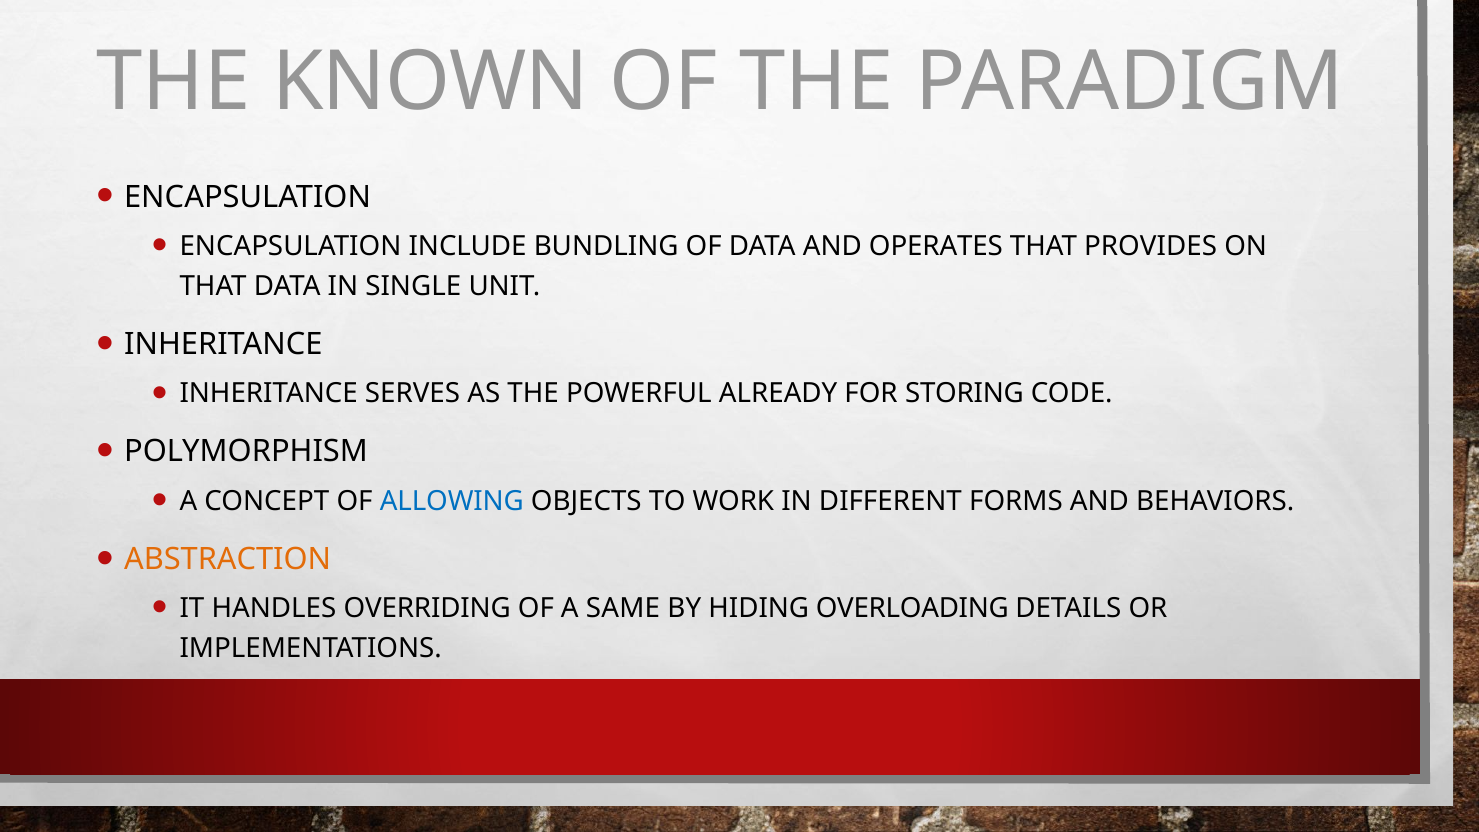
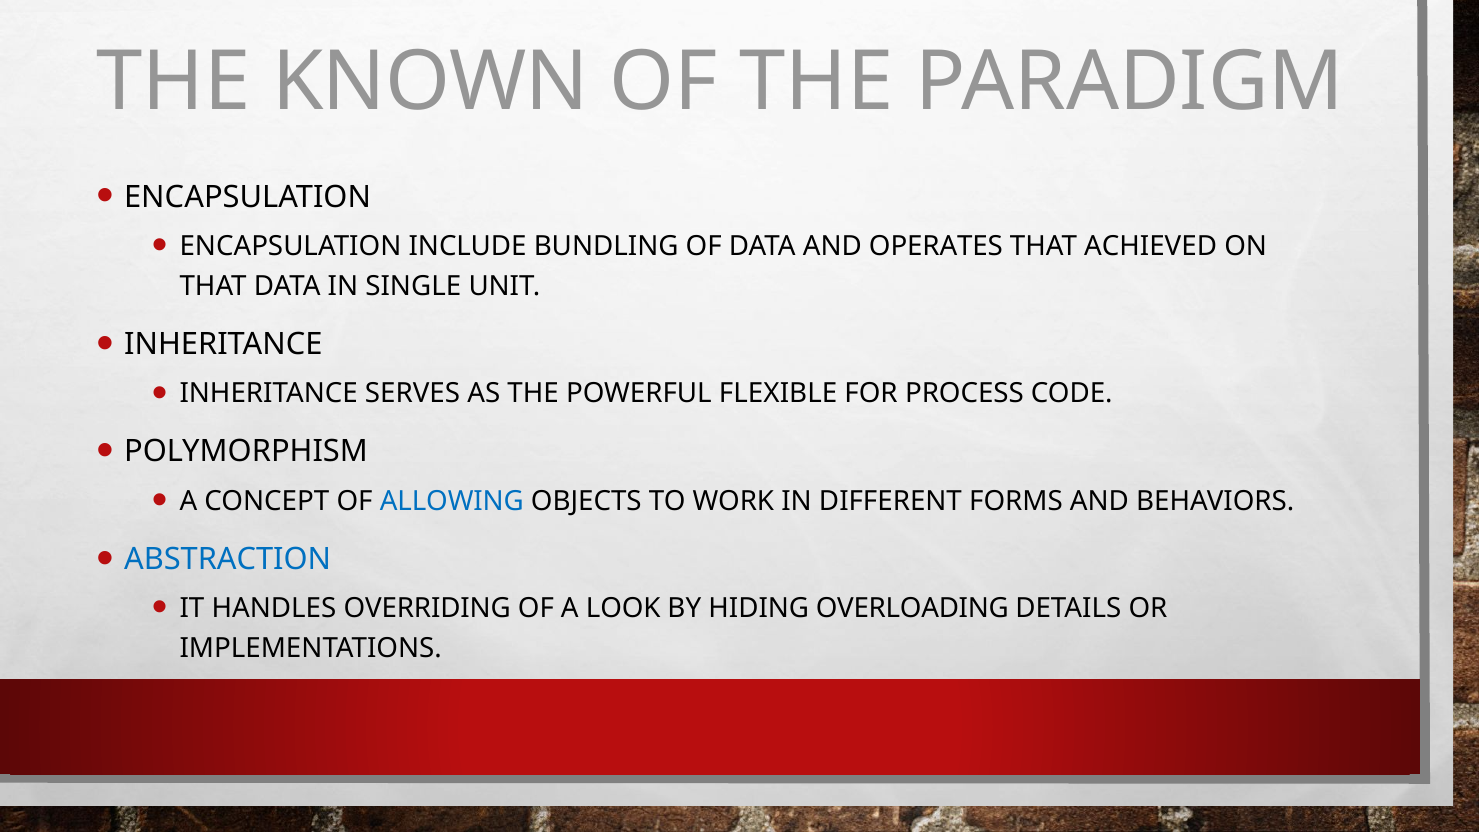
PROVIDES: PROVIDES -> ACHIEVED (1151, 246)
ALREADY: ALREADY -> FLEXIBLE (778, 394)
STORING: STORING -> PROCESS (964, 394)
ABSTRACTION colour: orange -> blue (228, 559)
SAME: SAME -> LOOK (623, 608)
